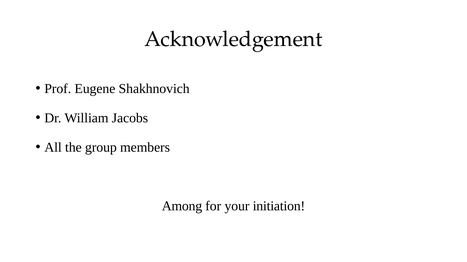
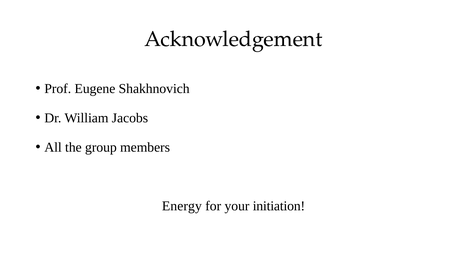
Among: Among -> Energy (182, 207)
